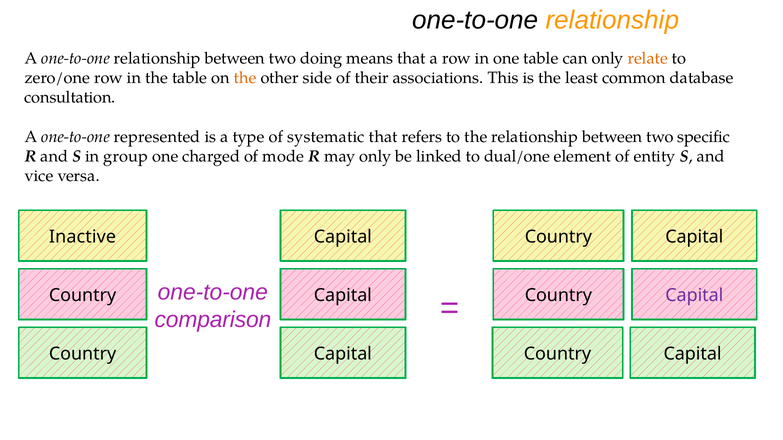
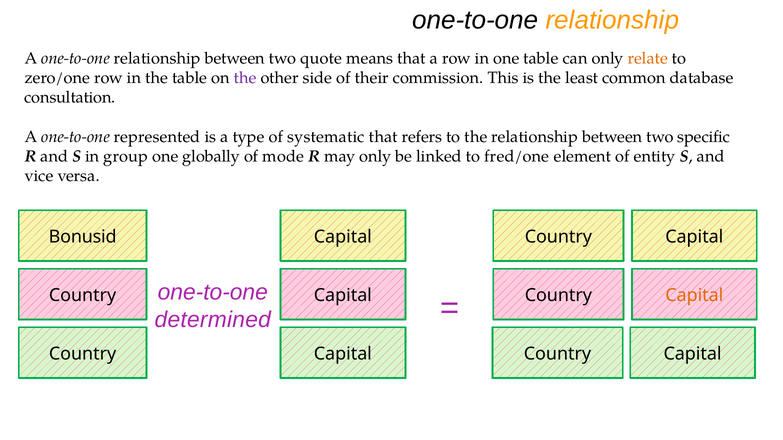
doing: doing -> quote (321, 58)
the colour: orange -> purple (245, 78)
associations: associations -> commission (438, 78)
charged: charged -> globally (211, 157)
dual/one: dual/one -> fred/one (517, 157)
Inactive: Inactive -> Bonusid (83, 237)
Capital colour: purple -> orange (694, 296)
comparison: comparison -> determined (213, 320)
